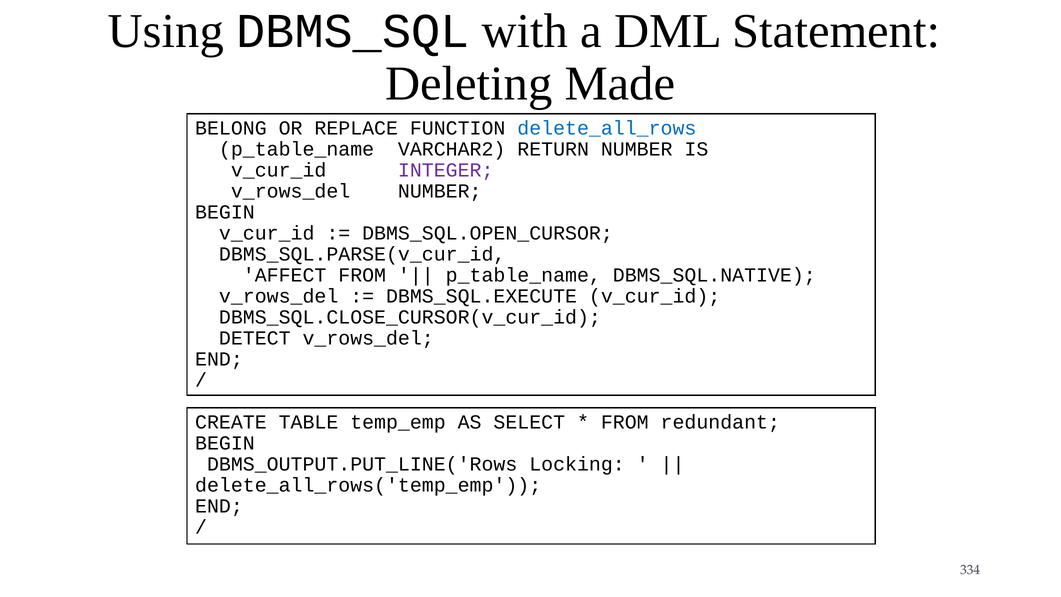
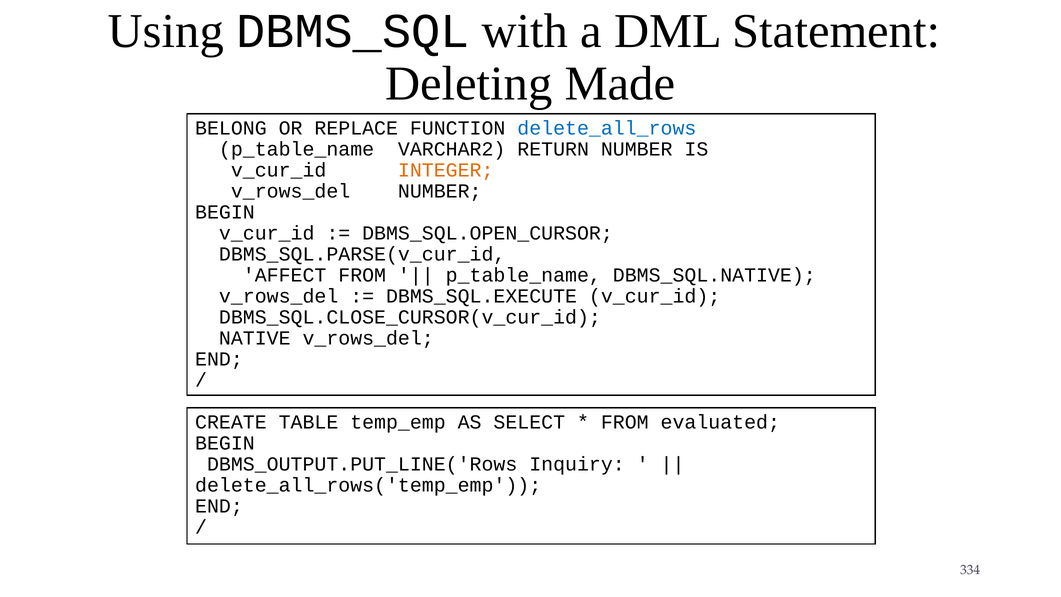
INTEGER colour: purple -> orange (446, 170)
DETECT: DETECT -> NATIVE (255, 338)
redundant: redundant -> evaluated (720, 422)
Locking: Locking -> Inquiry (577, 464)
